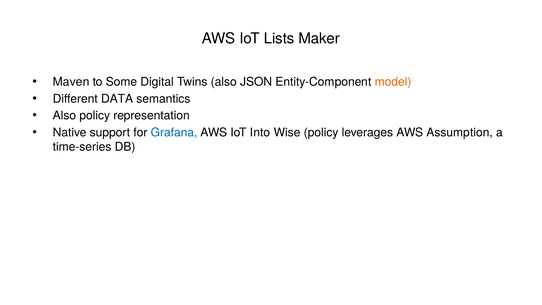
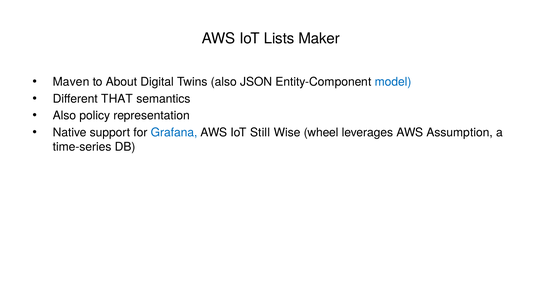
Some: Some -> About (122, 82)
model colour: orange -> blue (393, 82)
DATA: DATA -> THAT (117, 99)
Into: Into -> Still (260, 132)
Wise policy: policy -> wheel (321, 132)
